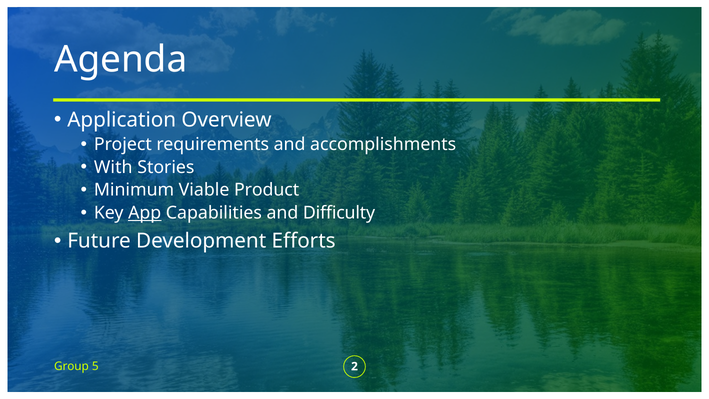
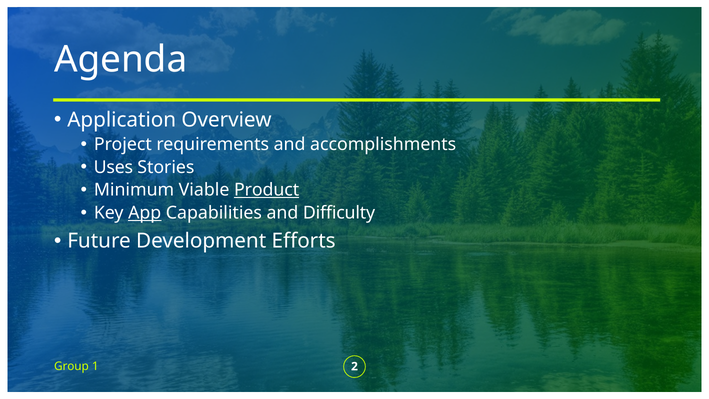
With: With -> Uses (113, 167)
Product underline: none -> present (267, 190)
5: 5 -> 1 (95, 366)
